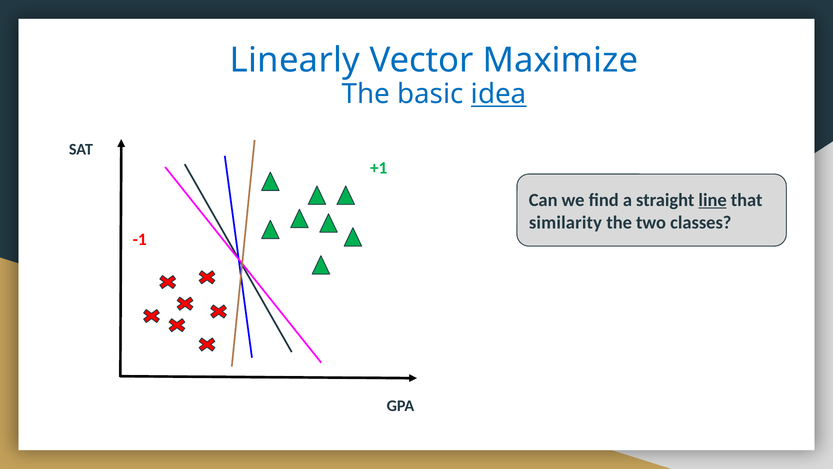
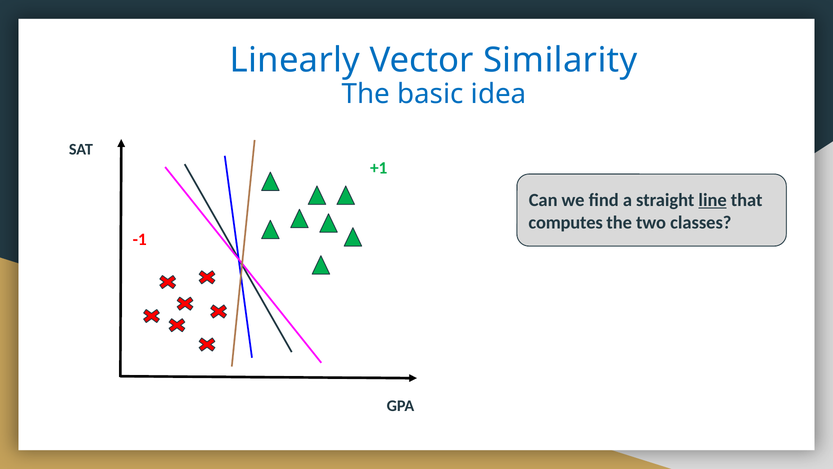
Maximize: Maximize -> Similarity (560, 60)
idea underline: present -> none (499, 94)
similarity: similarity -> computes (566, 222)
